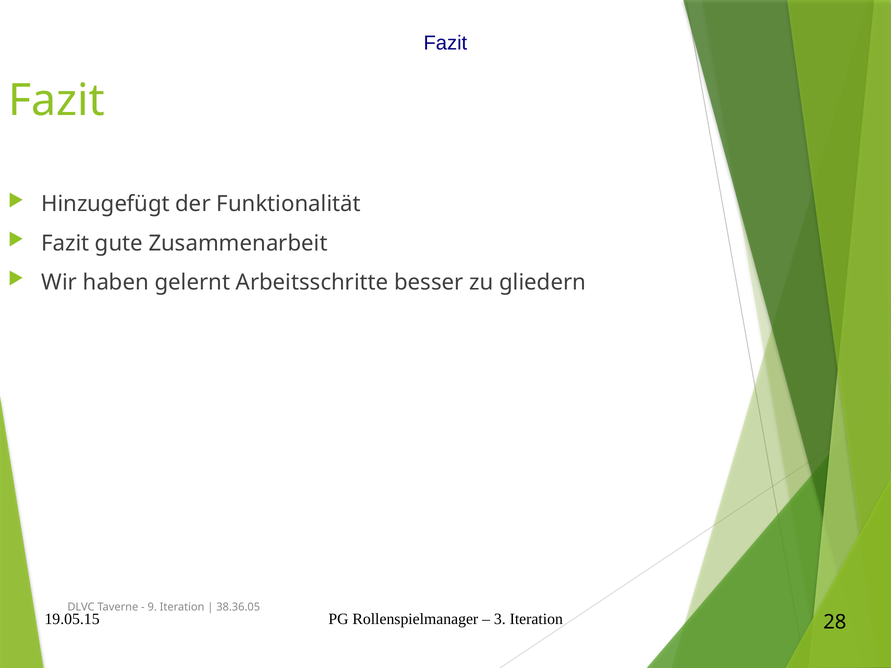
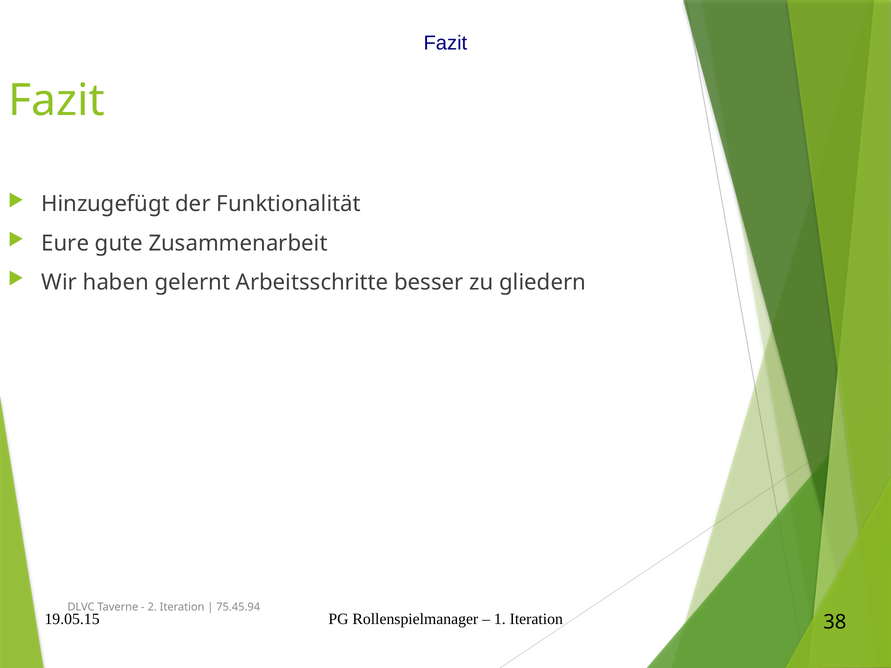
Fazit: Fazit -> Eure (65, 243)
9: 9 -> 2 (152, 607)
38.36.05: 38.36.05 -> 75.45.94 (238, 607)
3: 3 -> 1 (500, 619)
28: 28 -> 38 (835, 622)
